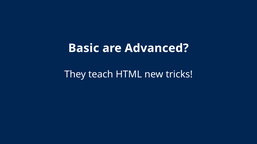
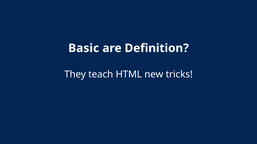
Advanced: Advanced -> Definition (157, 48)
